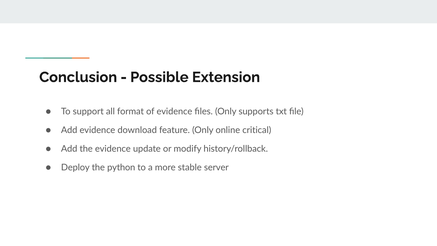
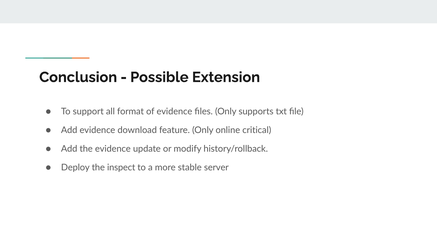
python: python -> inspect (121, 167)
